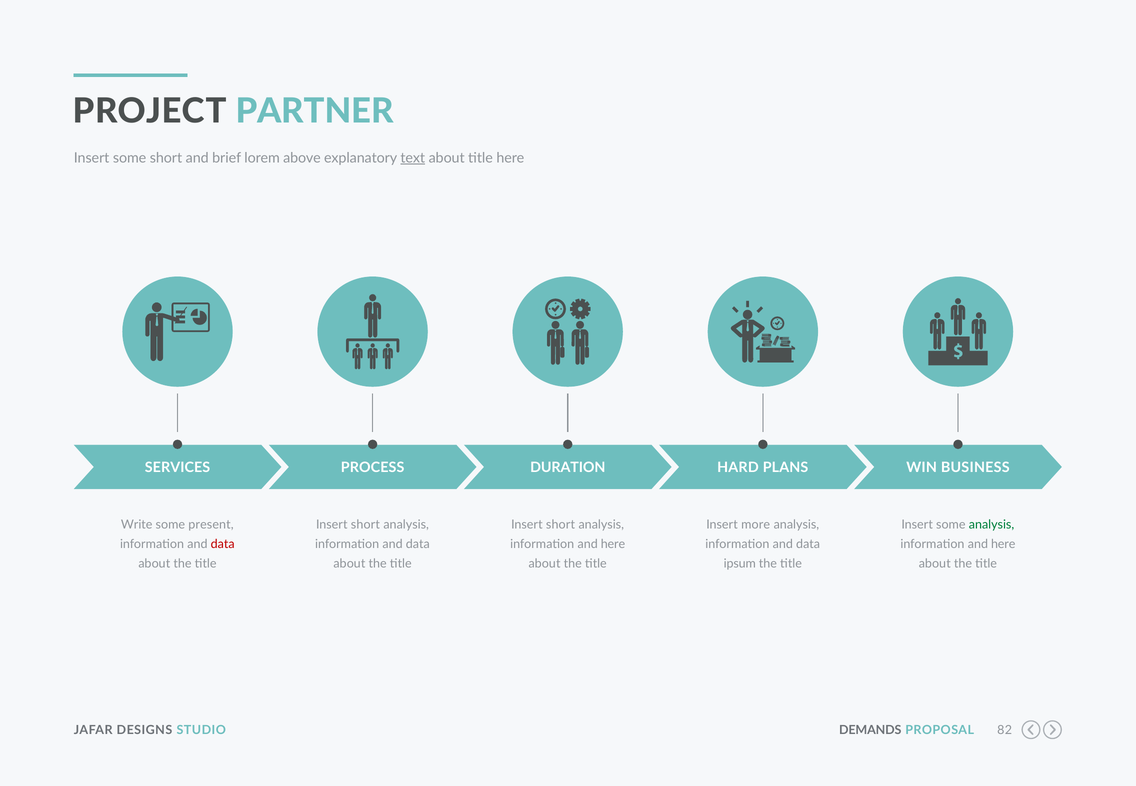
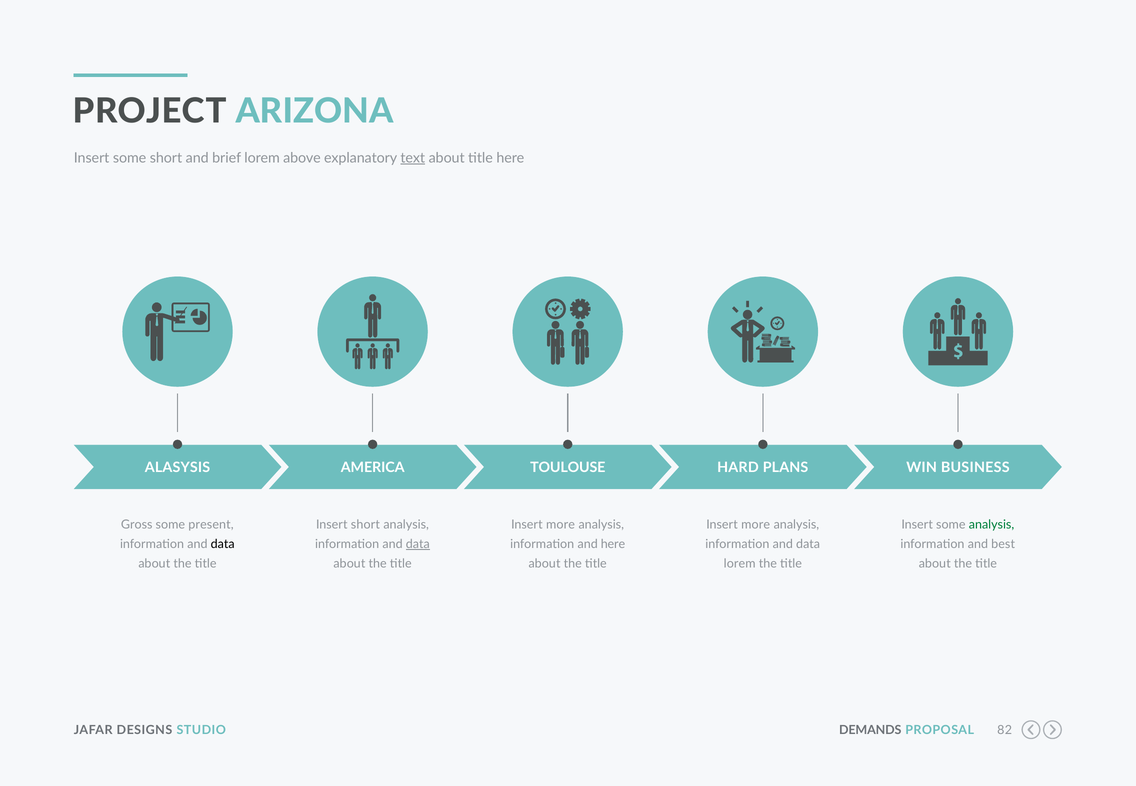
PARTNER: PARTNER -> ARIZONA (315, 111)
SERVICES: SERVICES -> ALASYSIS (177, 468)
PROCESS: PROCESS -> AMERICA (373, 468)
DURATION: DURATION -> TOULOUSE (568, 468)
Write: Write -> Gross (137, 525)
short: short -> more (560, 525)
data colour: red -> black (223, 544)
data underline: none -> present (418, 544)
here: here -> best (1003, 544)
ipsum: ipsum -> lorem (740, 564)
